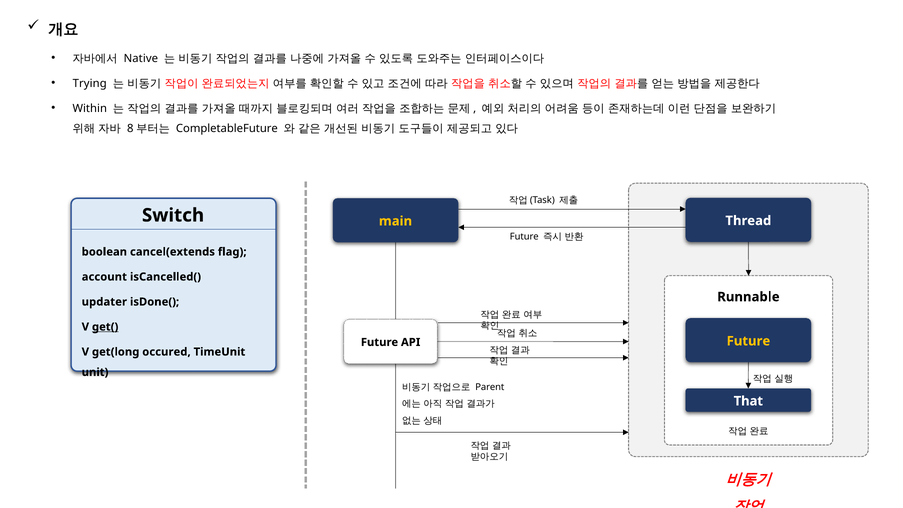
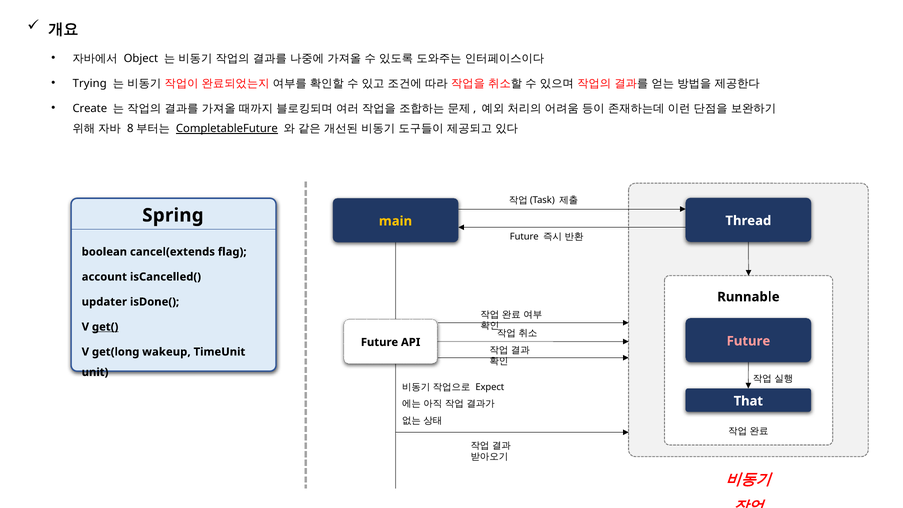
Native: Native -> Object (141, 58)
Within: Within -> Create (90, 108)
CompletableFuture underline: none -> present (227, 129)
Switch: Switch -> Spring (173, 215)
Future colour: yellow -> pink (748, 341)
occured: occured -> wakeup (166, 352)
Parent: Parent -> Expect (490, 387)
